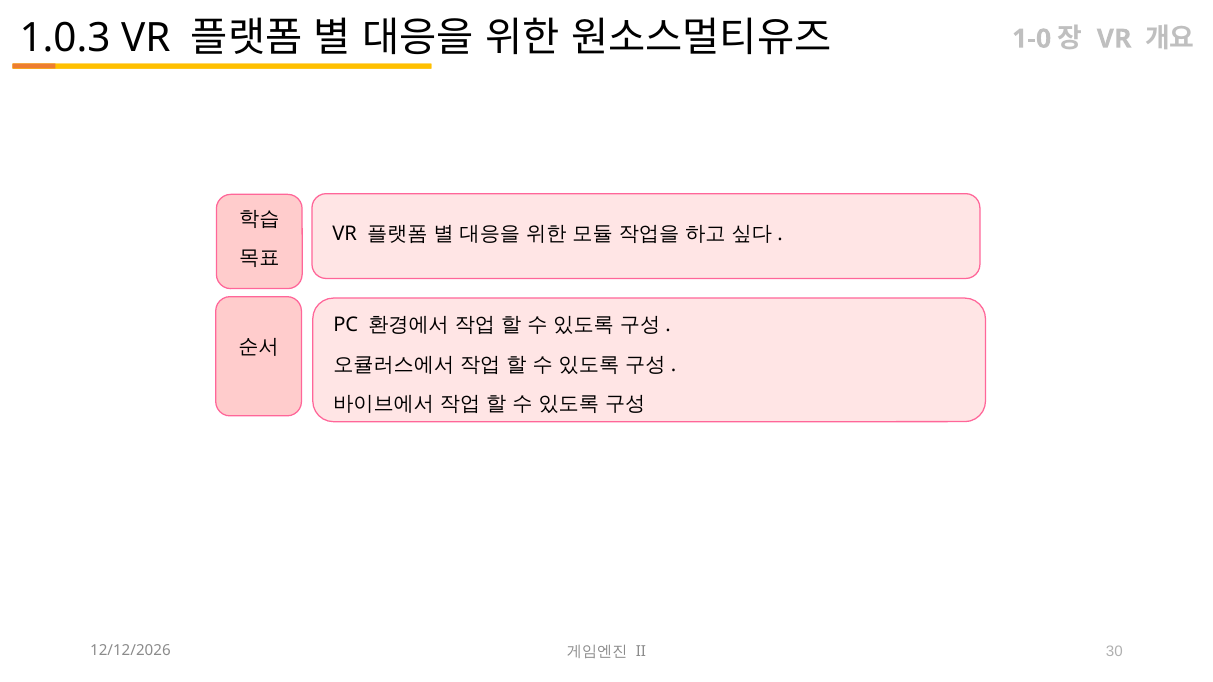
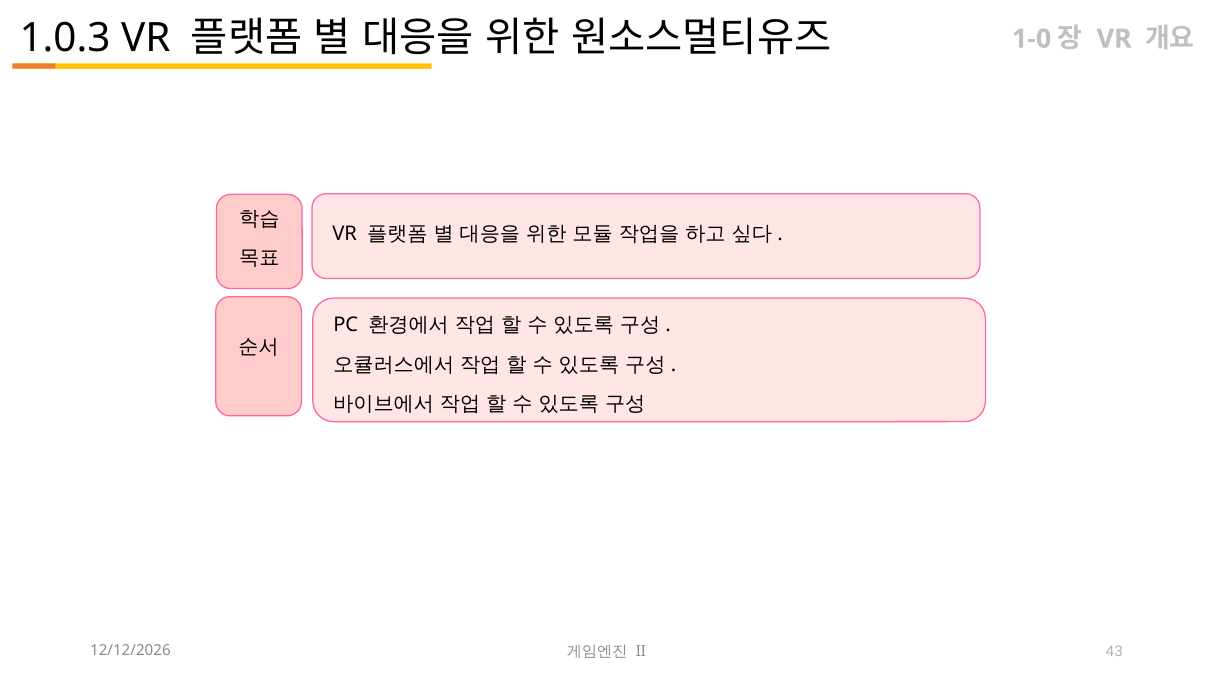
30: 30 -> 43 (1114, 652)
